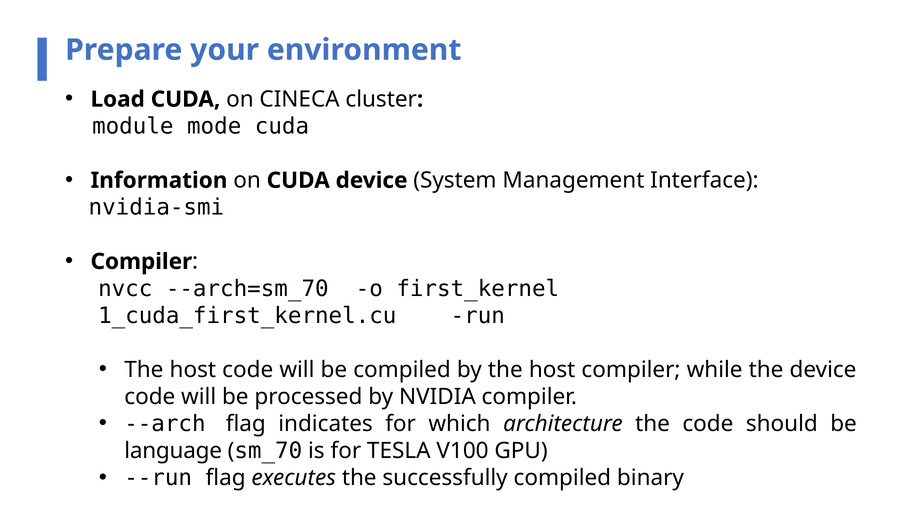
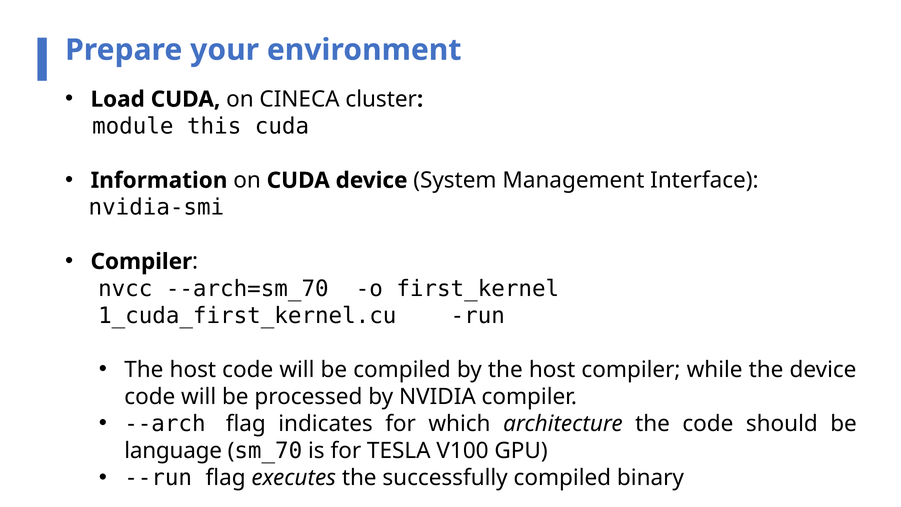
mode: mode -> this (214, 126)
